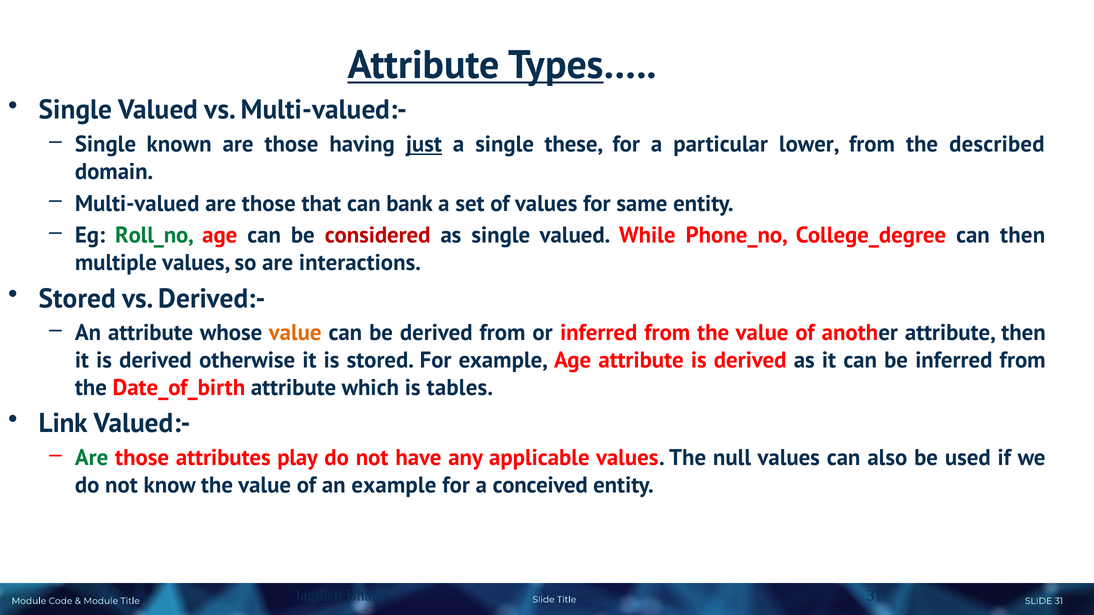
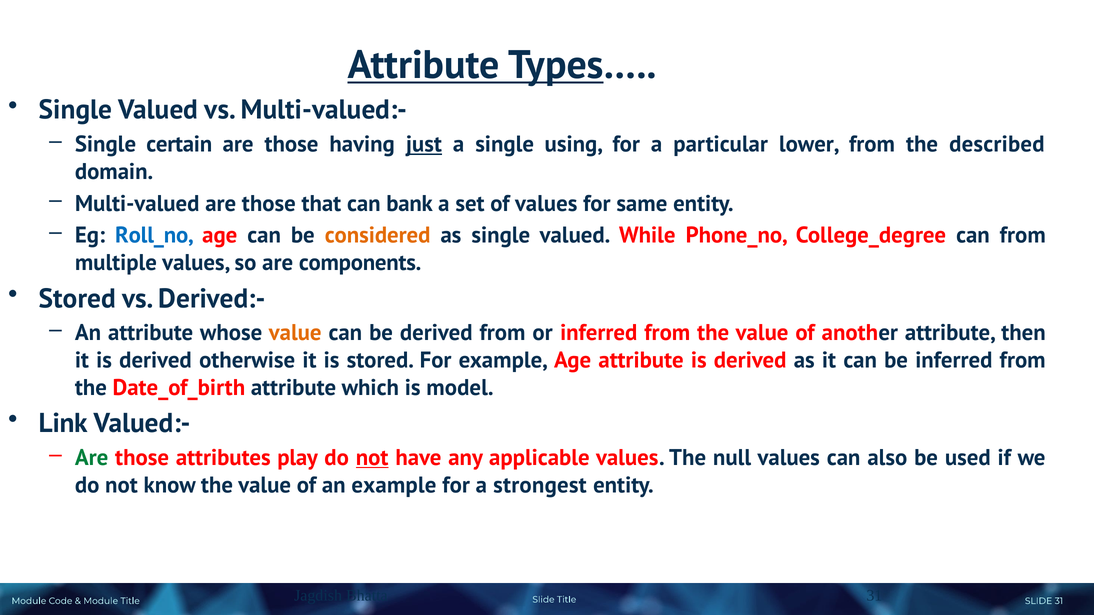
known: known -> certain (179, 144)
these: these -> using (574, 144)
Roll_no colour: green -> blue (154, 236)
considered colour: red -> orange (378, 236)
can then: then -> from (1023, 236)
interactions: interactions -> components (360, 263)
tables: tables -> model (460, 388)
not underline: none -> present (372, 458)
conceived: conceived -> strongest (540, 485)
